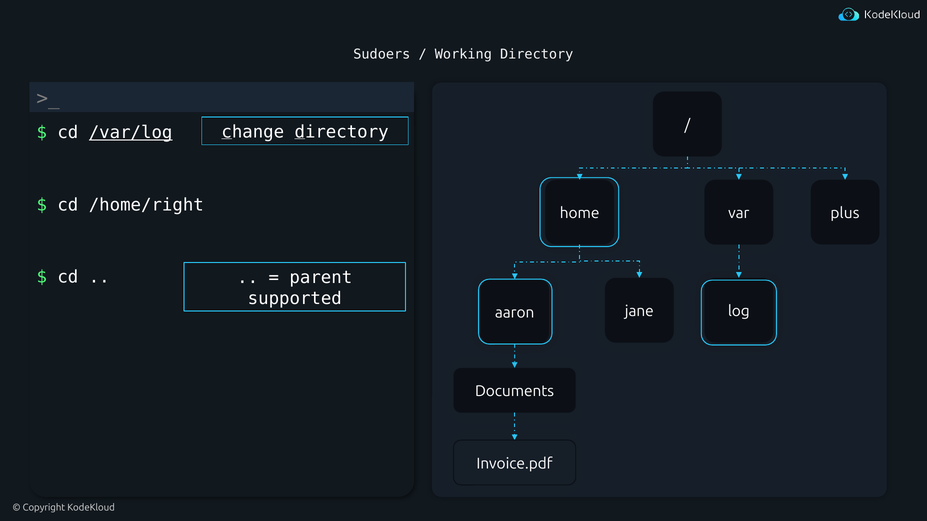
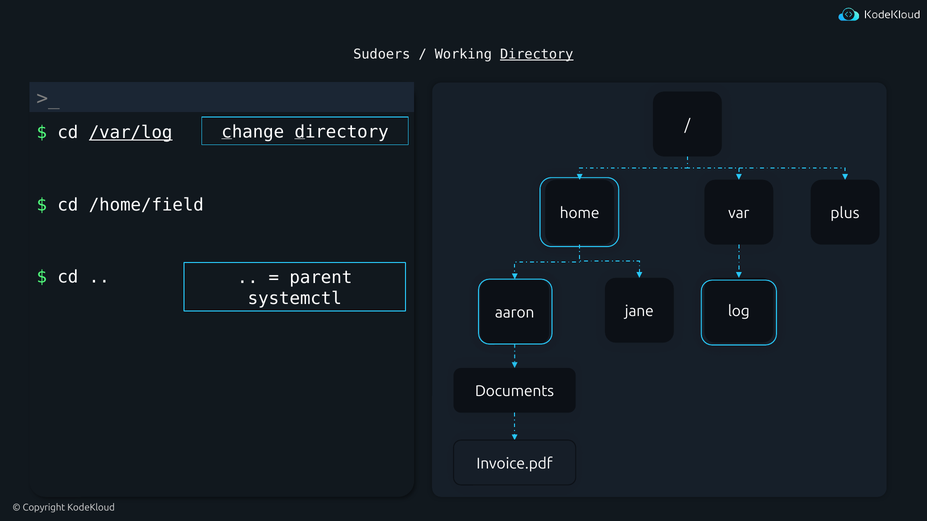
Directory underline: none -> present (537, 54)
/home/right: /home/right -> /home/field (146, 205)
supported: supported -> systemctl (295, 299)
